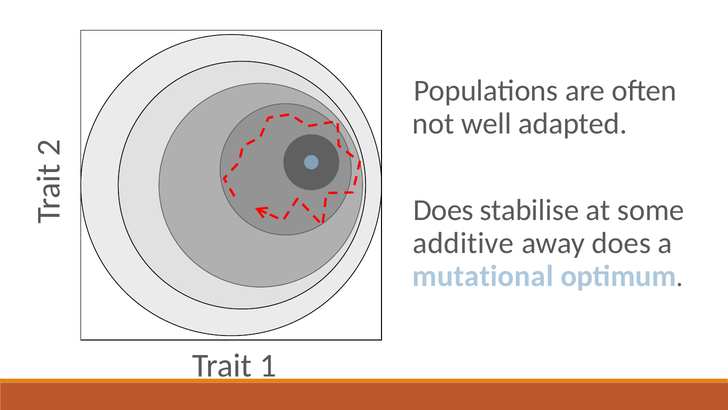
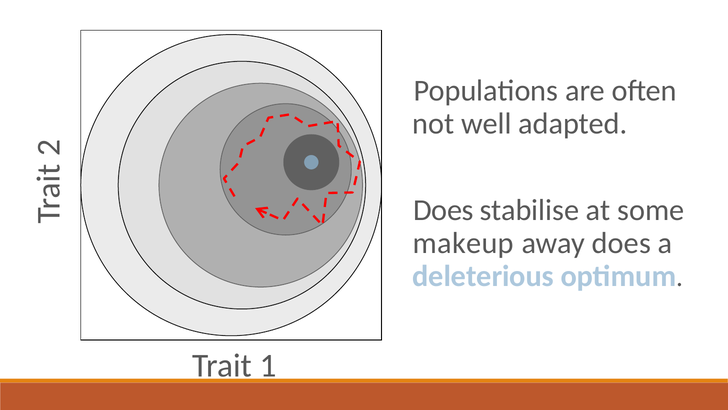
additive: additive -> makeup (463, 243)
mutational: mutational -> deleterious (483, 276)
